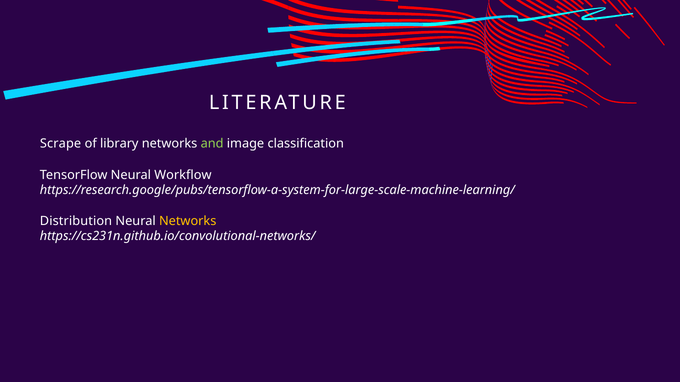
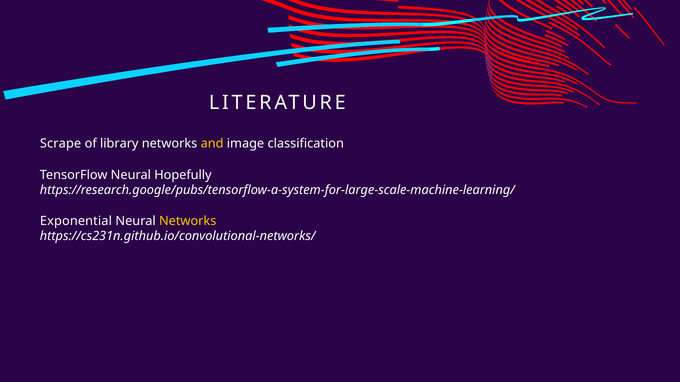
and colour: light green -> yellow (212, 144)
Workflow: Workflow -> Hopefully (183, 175)
Distribution: Distribution -> Exponential (76, 221)
